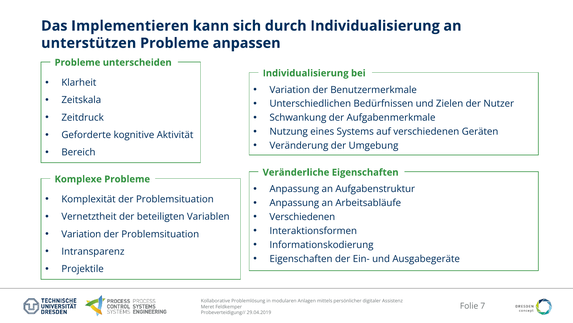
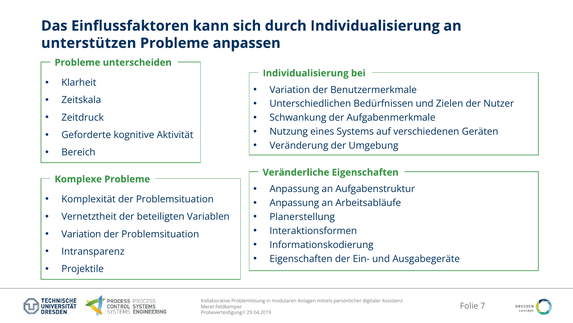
Implementieren: Implementieren -> Einflussfaktoren (130, 26)
Verschiedenen: Verschiedenen -> Planerstellung (302, 216)
